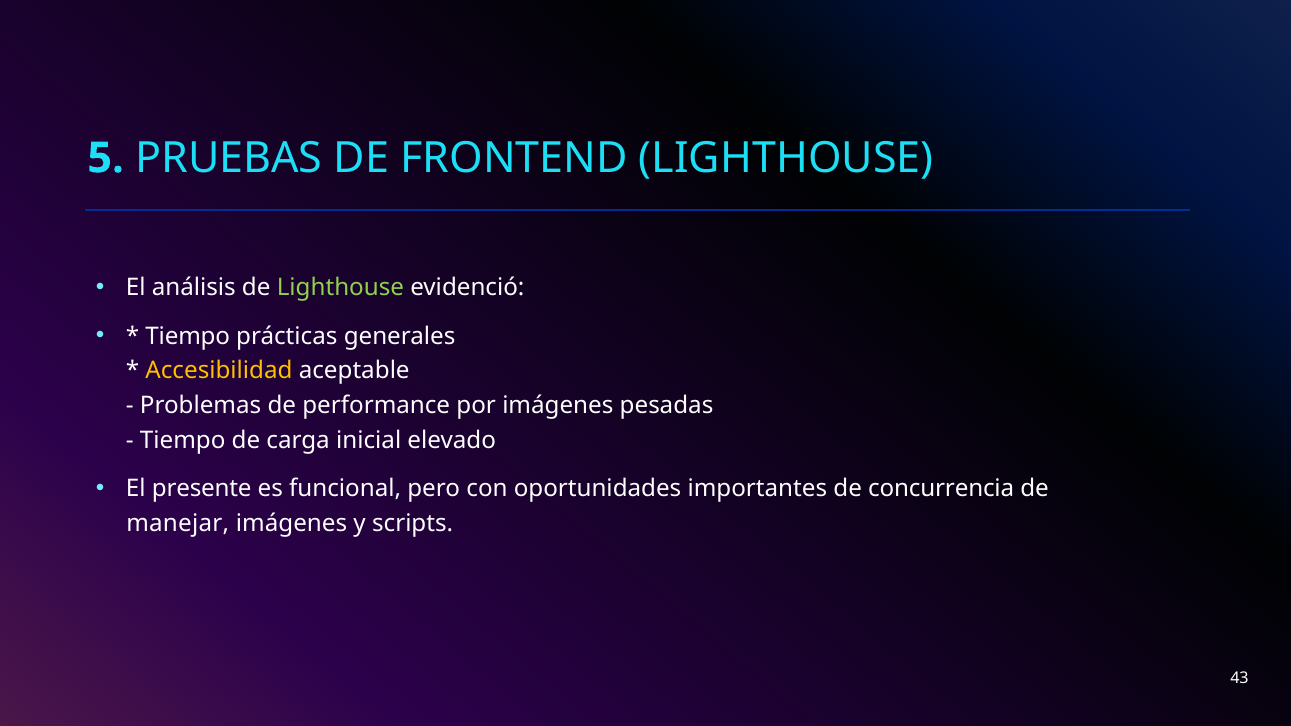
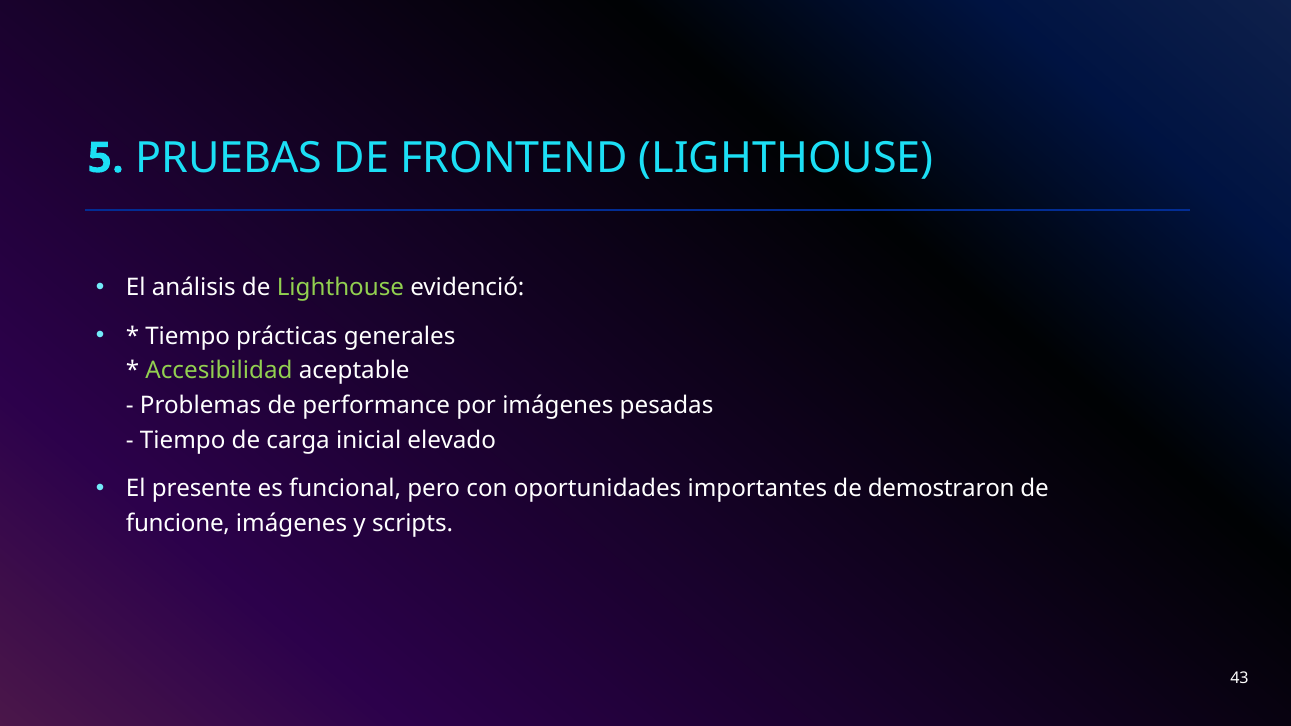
Accesibilidad colour: yellow -> light green (219, 371)
concurrencia: concurrencia -> demostraron (941, 489)
manejar: manejar -> funcione (178, 524)
